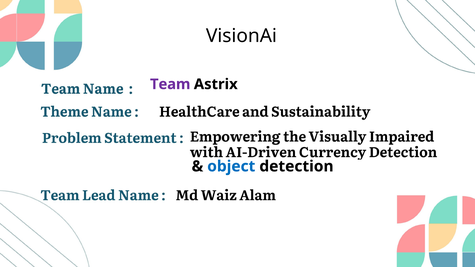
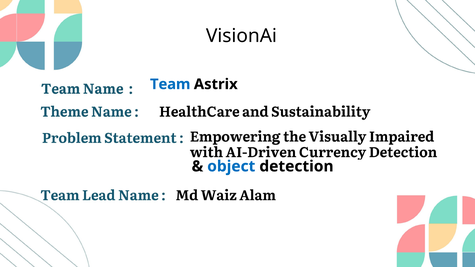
Team colour: purple -> blue (170, 84)
